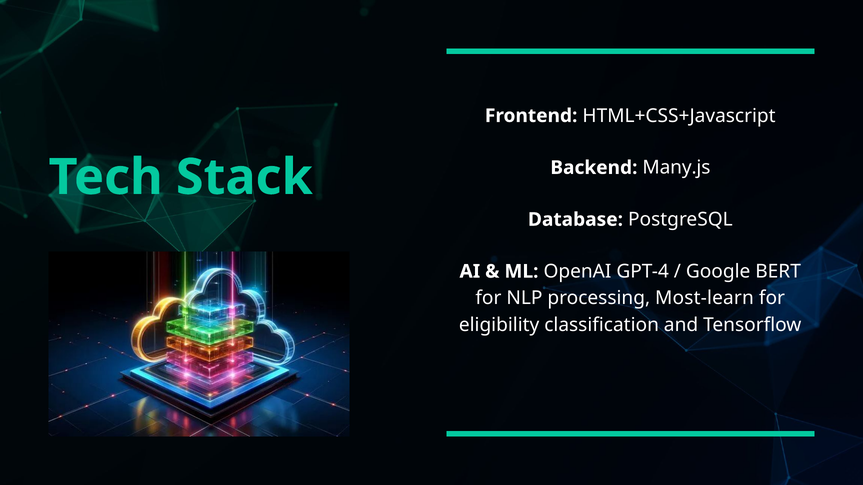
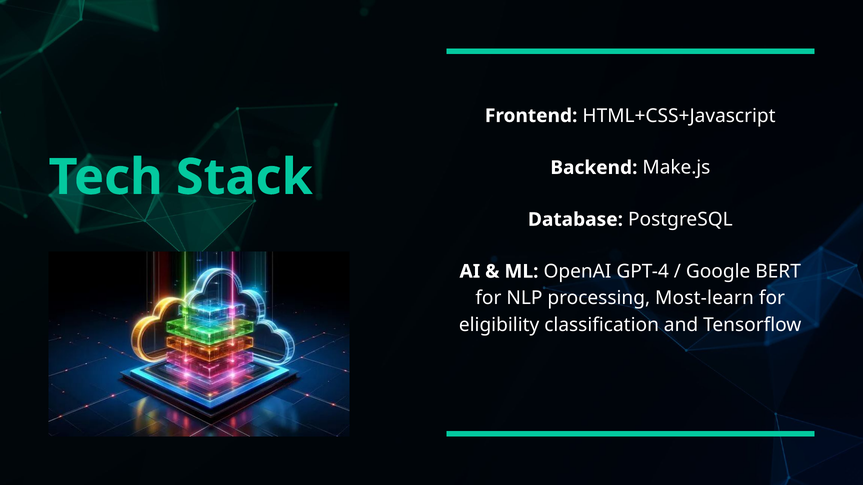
Many.js: Many.js -> Make.js (676, 168)
